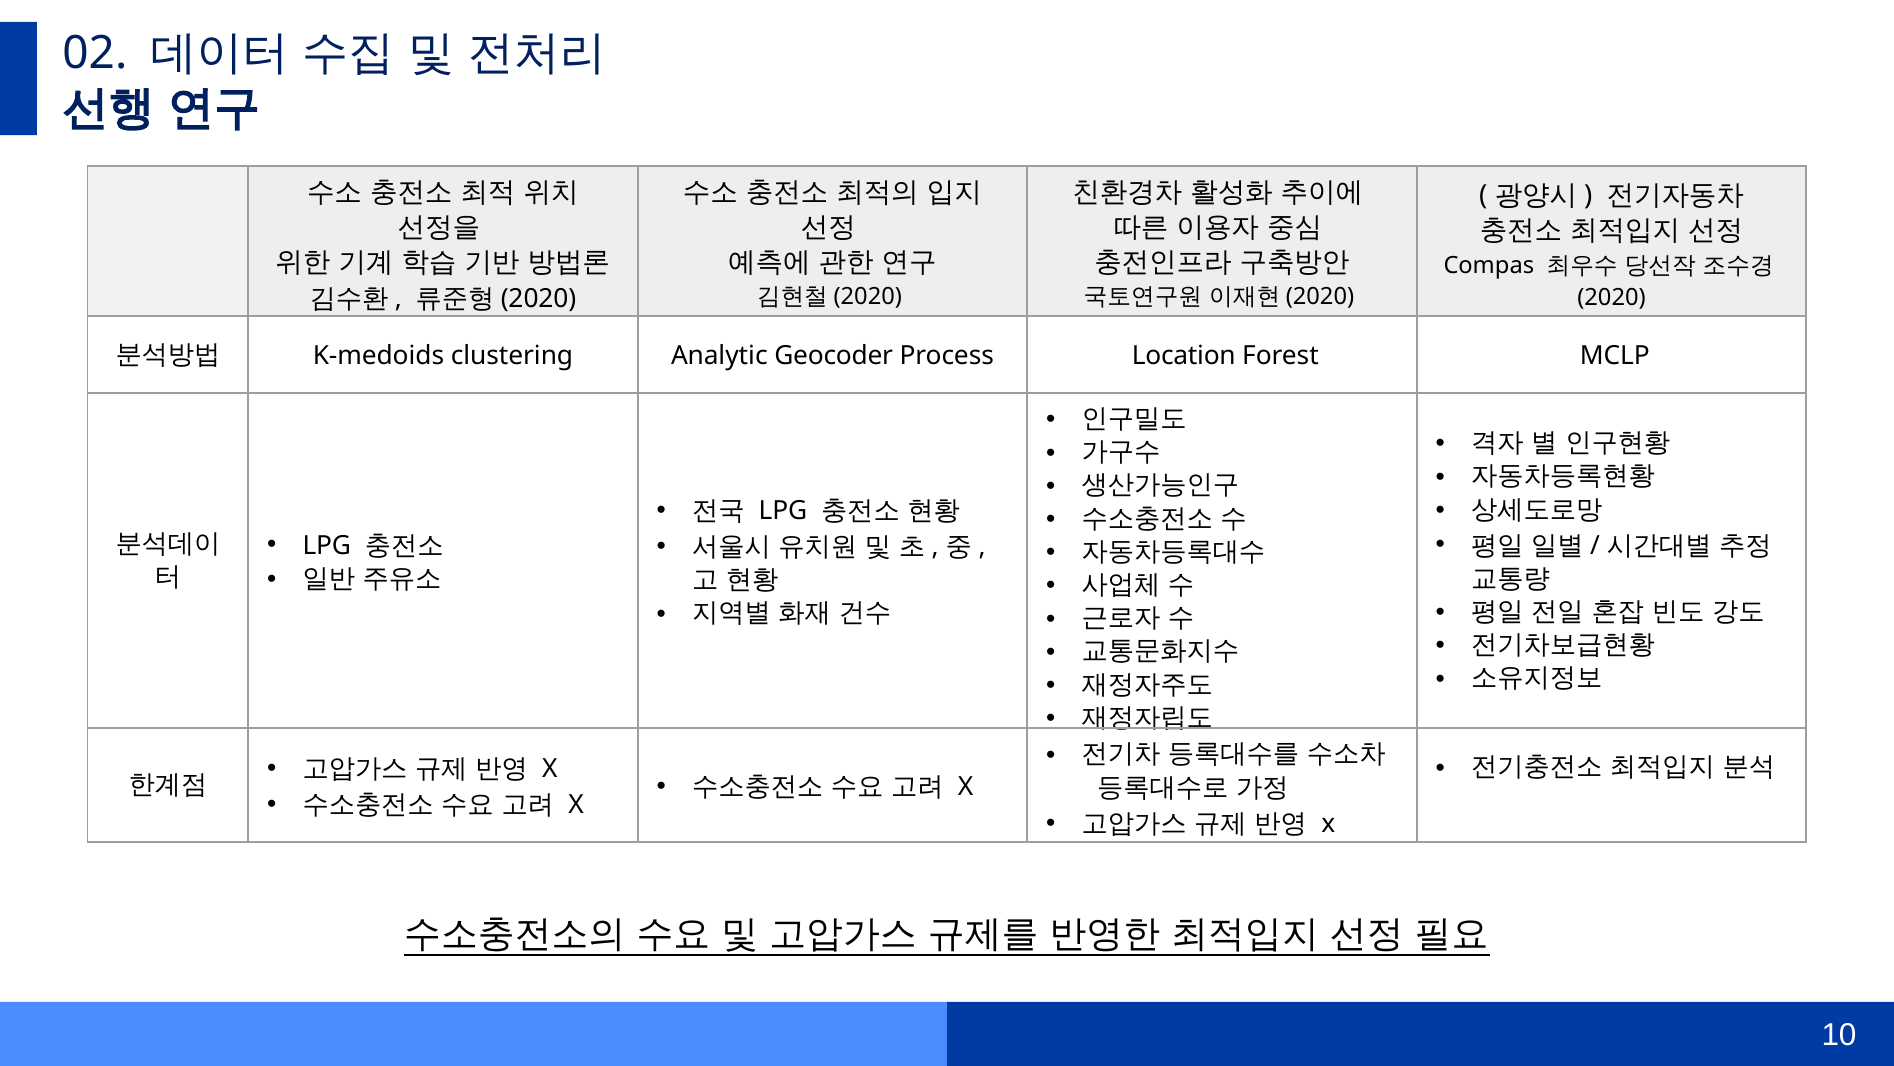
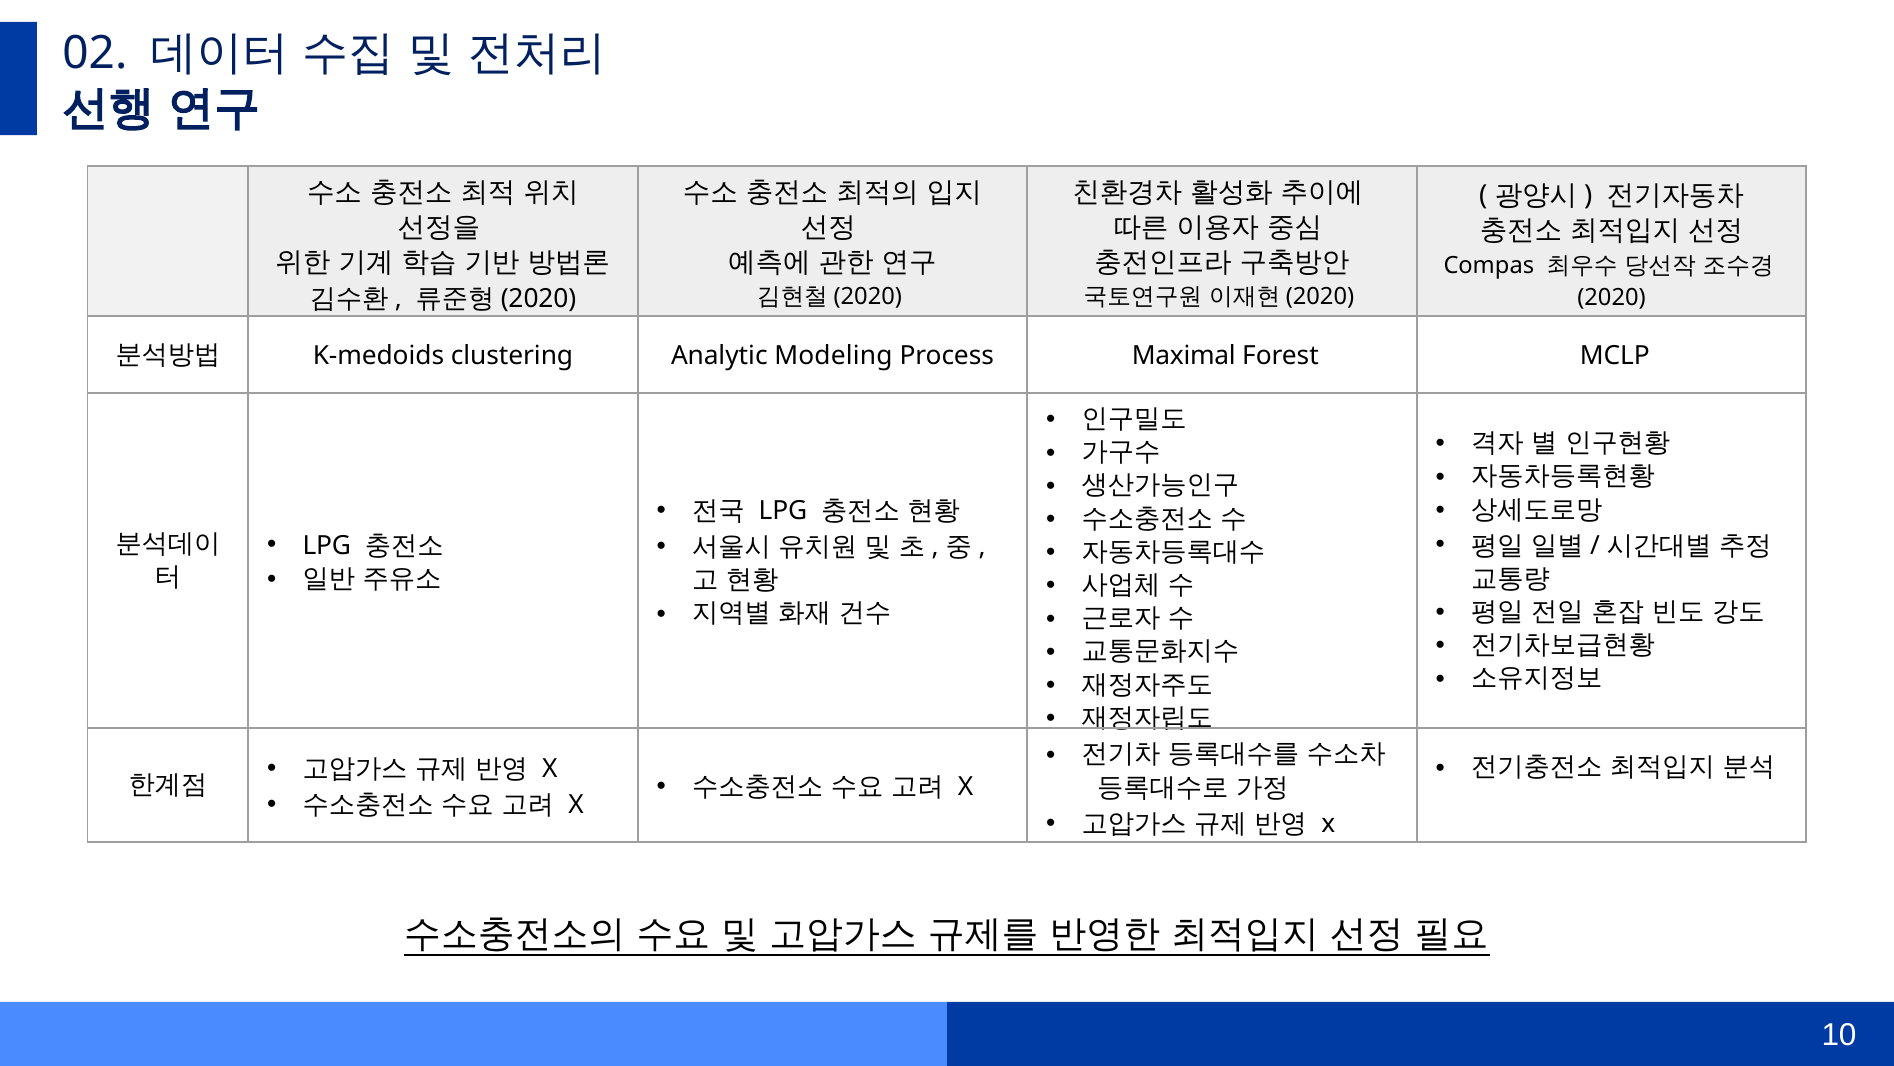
Geocoder: Geocoder -> Modeling (833, 356)
Location: Location -> Maximal (1184, 356)
